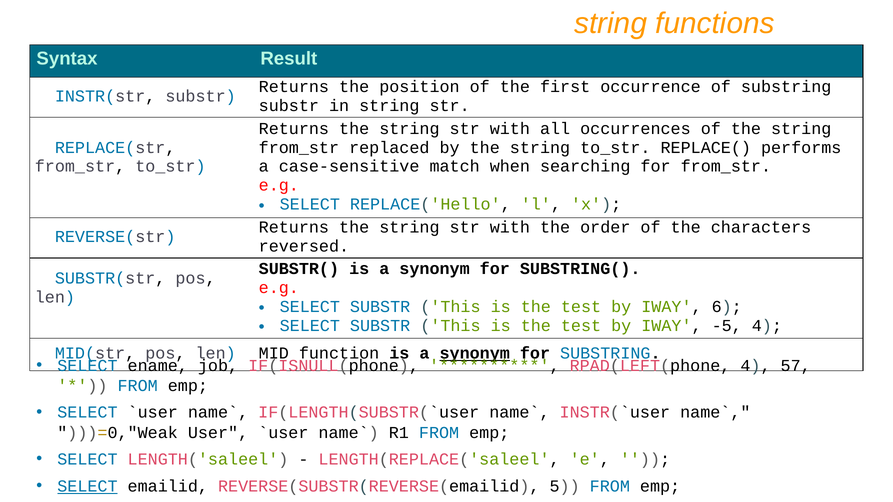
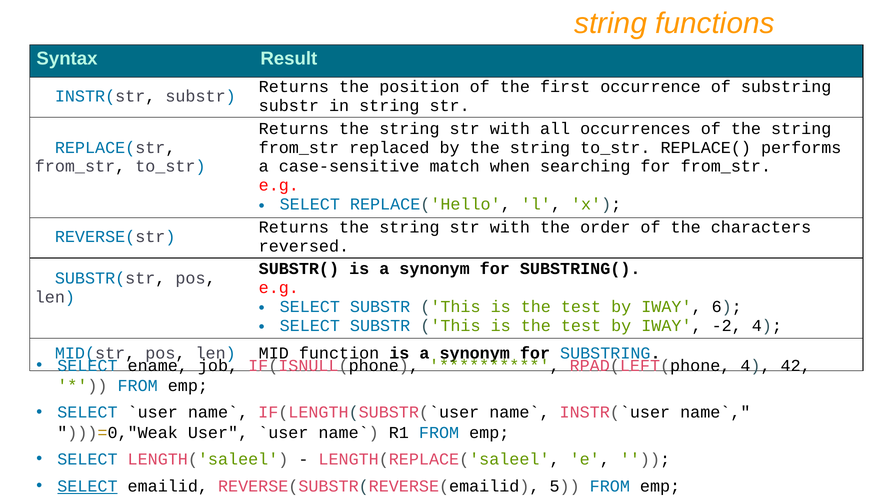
-5: -5 -> -2 (727, 326)
synonym underline: present -> none (475, 354)
57: 57 -> 42 (796, 366)
